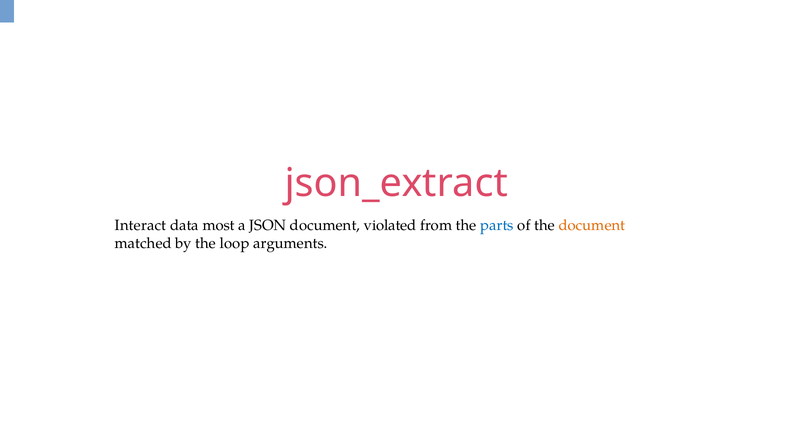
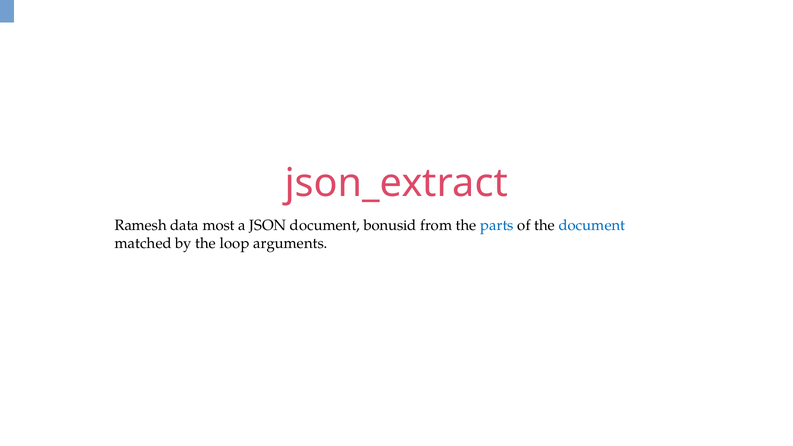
Interact: Interact -> Ramesh (141, 225)
violated: violated -> bonusid (390, 225)
document colour: orange -> blue (592, 225)
